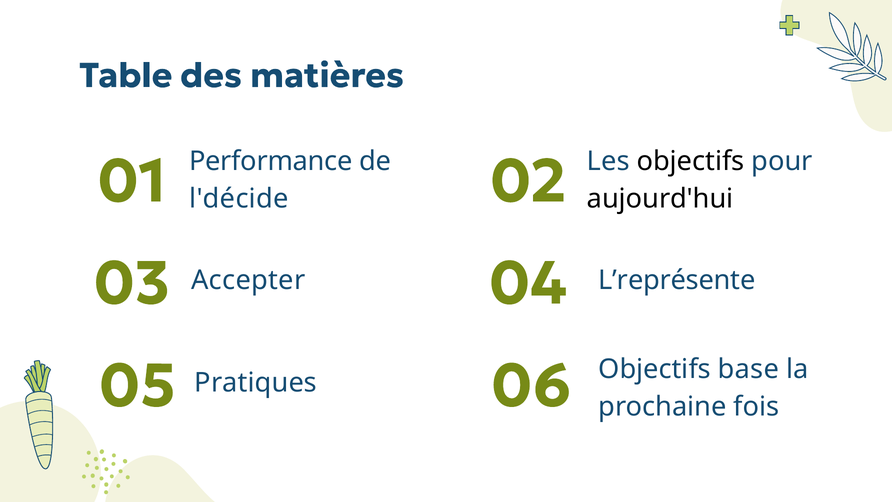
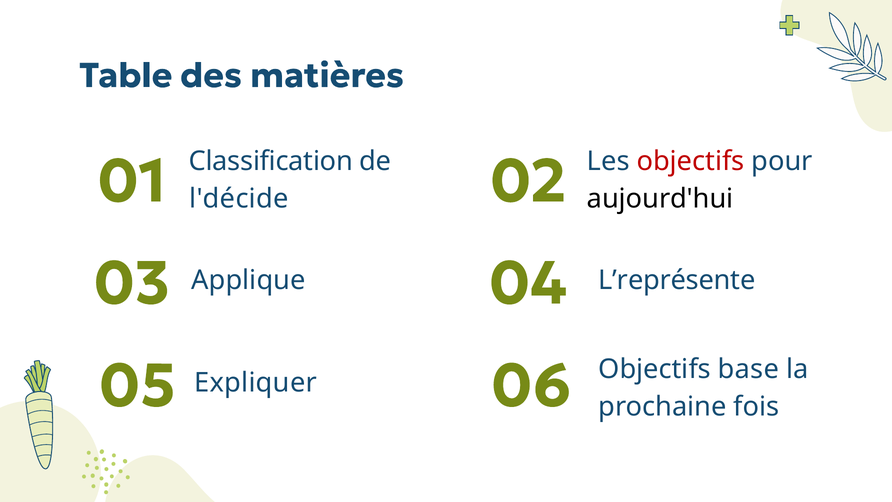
Performance: Performance -> Classification (271, 161)
objectifs colour: black -> red (691, 161)
Accepter: Accepter -> Applique (248, 280)
Pratiques: Pratiques -> Expliquer (256, 382)
